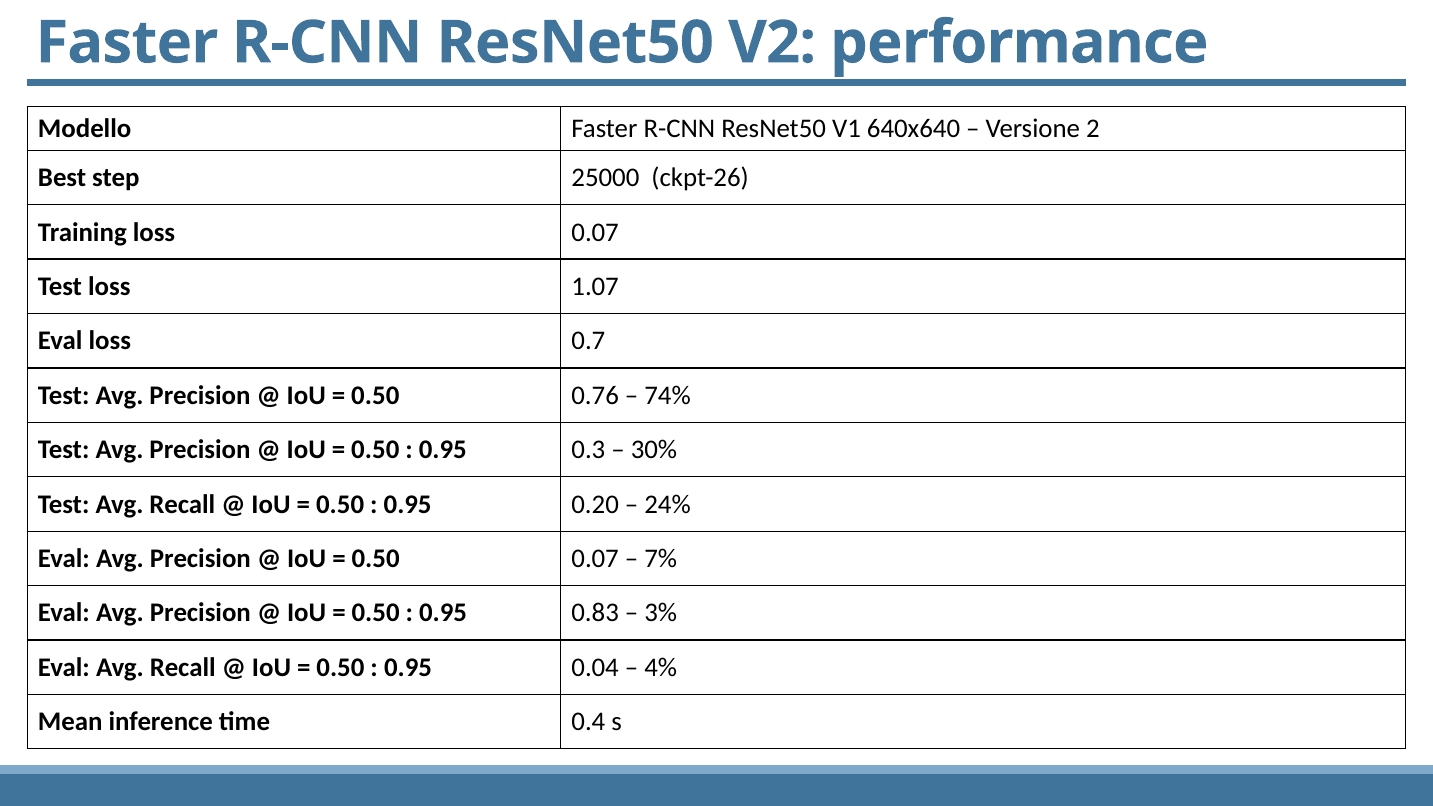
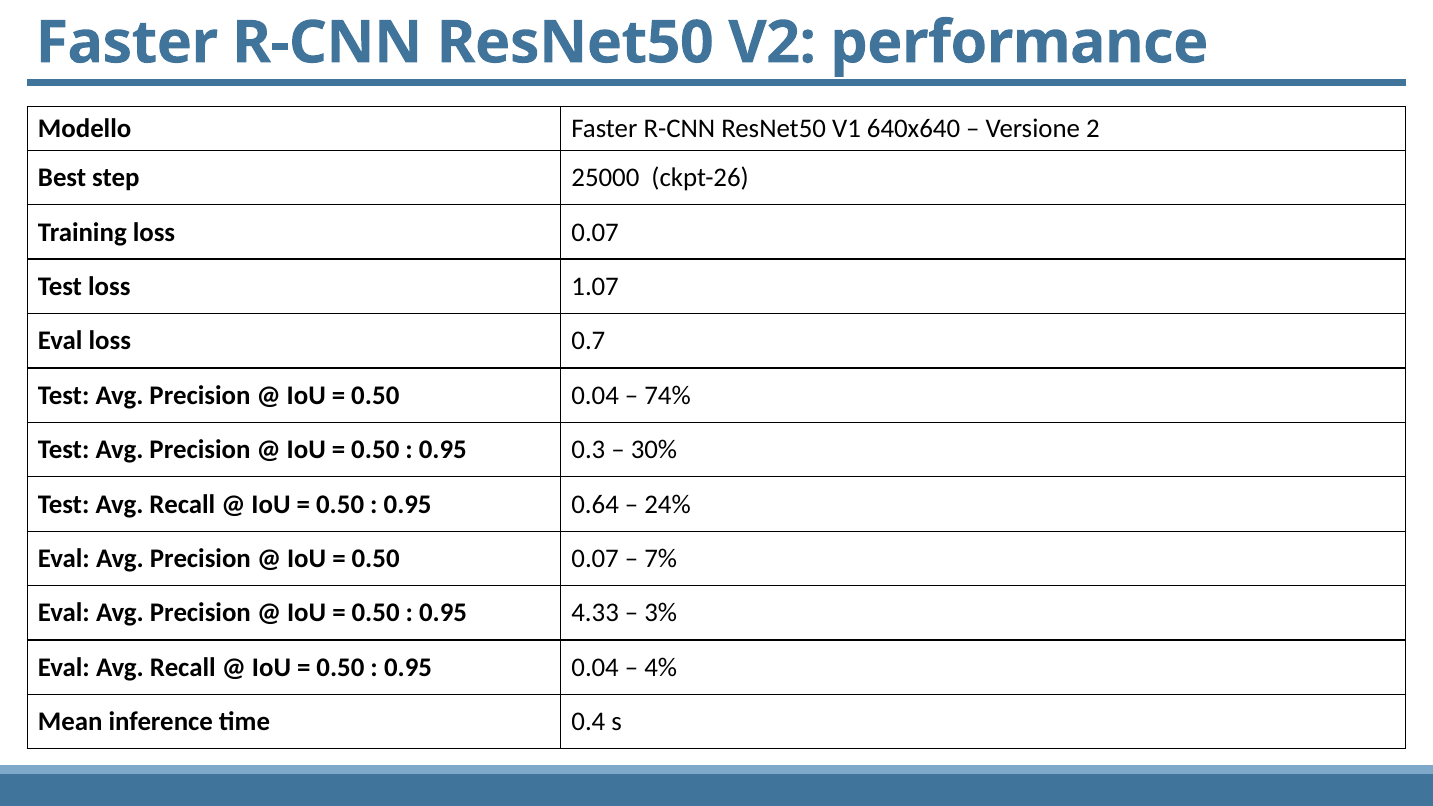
0.50 0.76: 0.76 -> 0.04 (595, 395)
0.20: 0.20 -> 0.64 (595, 504)
0.83: 0.83 -> 4.33 (595, 613)
